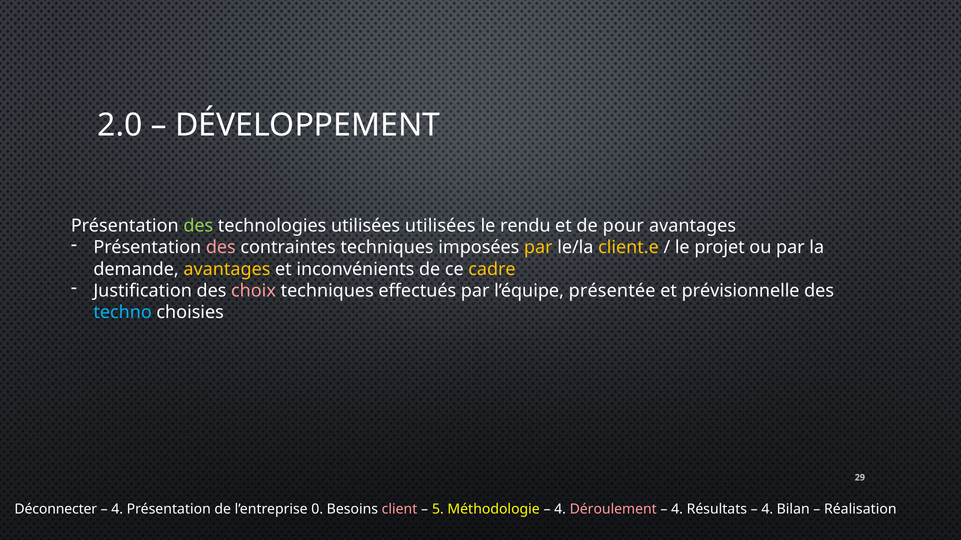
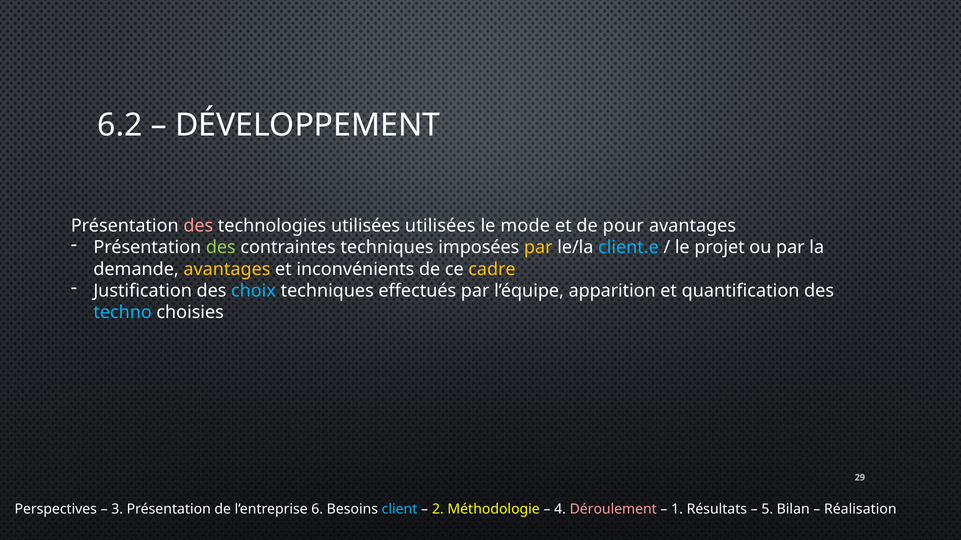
2.0: 2.0 -> 6.2 (120, 125)
des colour: light green -> pink (198, 226)
rendu: rendu -> mode (525, 226)
des colour: pink -> light green (221, 248)
client.e colour: yellow -> light blue (629, 248)
choix colour: pink -> light blue (254, 291)
présentée: présentée -> apparition (612, 291)
prévisionnelle: prévisionnelle -> quantification (741, 291)
Déconnecter: Déconnecter -> Perspectives (56, 510)
4: 4 -> 3 (117, 510)
0: 0 -> 6 (317, 510)
client colour: pink -> light blue (400, 510)
5: 5 -> 2 (438, 510)
4: 4 -> 1 (677, 510)
4: 4 -> 5 (767, 510)
